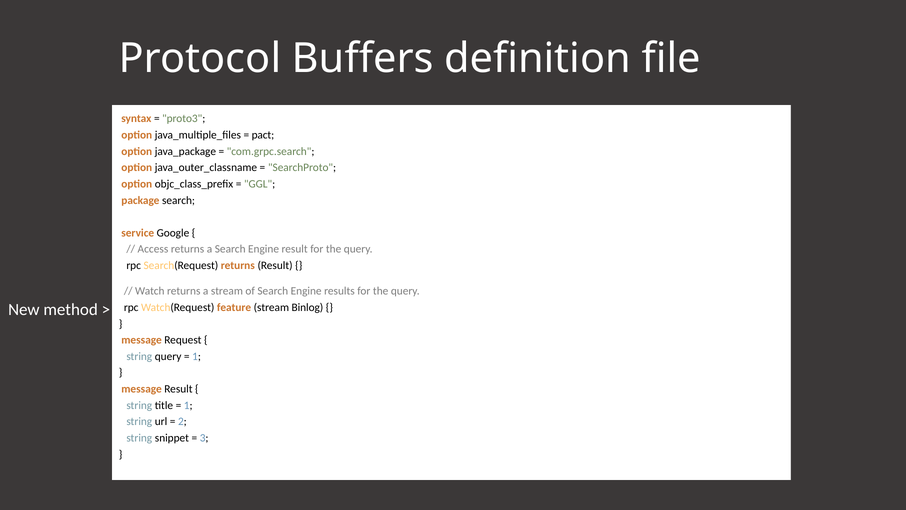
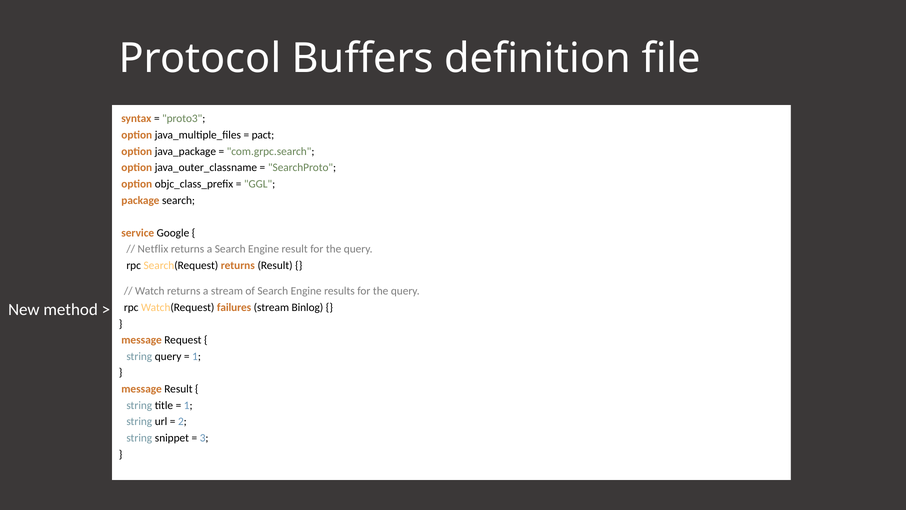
Access: Access -> Netflix (153, 249)
feature: feature -> failures (234, 307)
